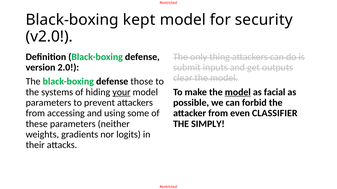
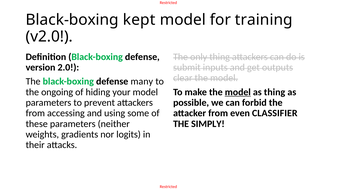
security: security -> training (264, 20)
those: those -> many (142, 82)
systems: systems -> ongoing (57, 92)
your underline: present -> none (121, 92)
as facial: facial -> thing (275, 92)
